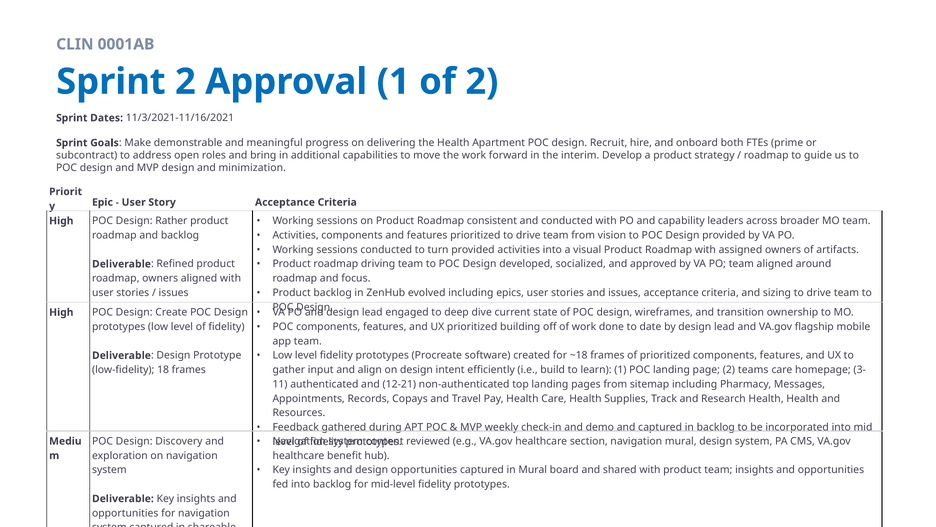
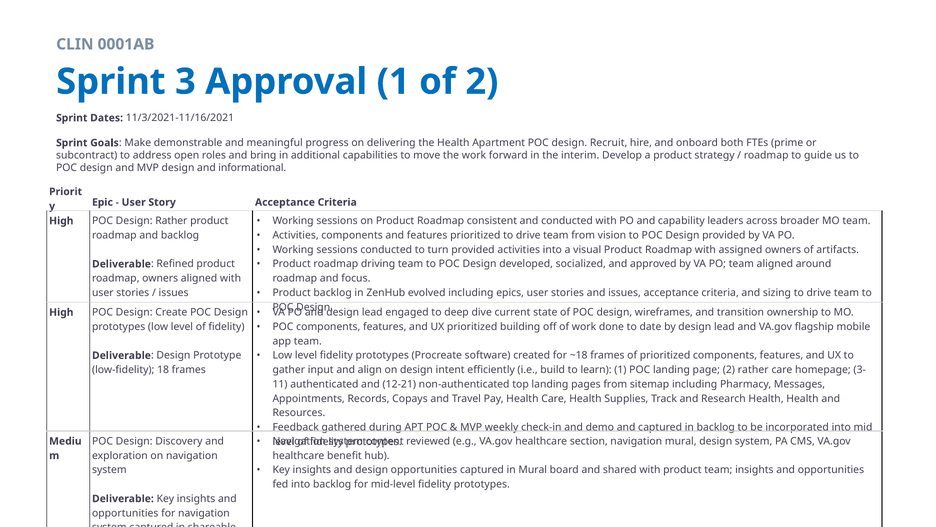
Sprint 2: 2 -> 3 (185, 82)
minimization: minimization -> informational (252, 168)
2 teams: teams -> rather (753, 370)
